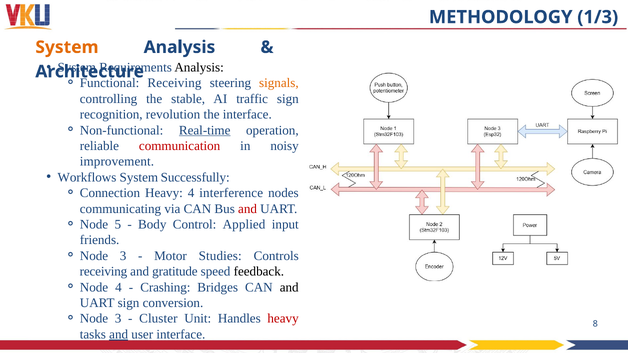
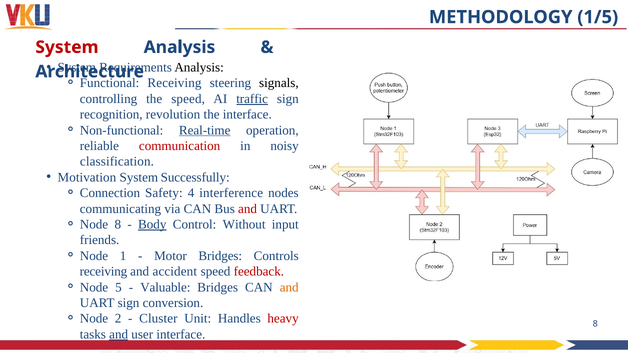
1/3: 1/3 -> 1/5 (598, 17)
System colour: orange -> red (67, 47)
signals colour: orange -> black (279, 83)
the stable: stable -> speed (188, 99)
traffic underline: none -> present (252, 99)
improvement: improvement -> classification (117, 162)
Workflows: Workflows -> Motivation (87, 177)
Connection Heavy: Heavy -> Safety (164, 193)
Node 5: 5 -> 8 (118, 225)
Body underline: none -> present (152, 225)
Applied: Applied -> Without (244, 225)
3: 3 -> 1 (123, 256)
Motor Studies: Studies -> Bridges (220, 256)
gratitude: gratitude -> accident (175, 272)
feedback colour: black -> red (259, 272)
Node 4: 4 -> 5 (118, 287)
Crashing: Crashing -> Valuable (165, 287)
and colour: black -> orange (289, 287)
3: 3 -> 2 (118, 319)
